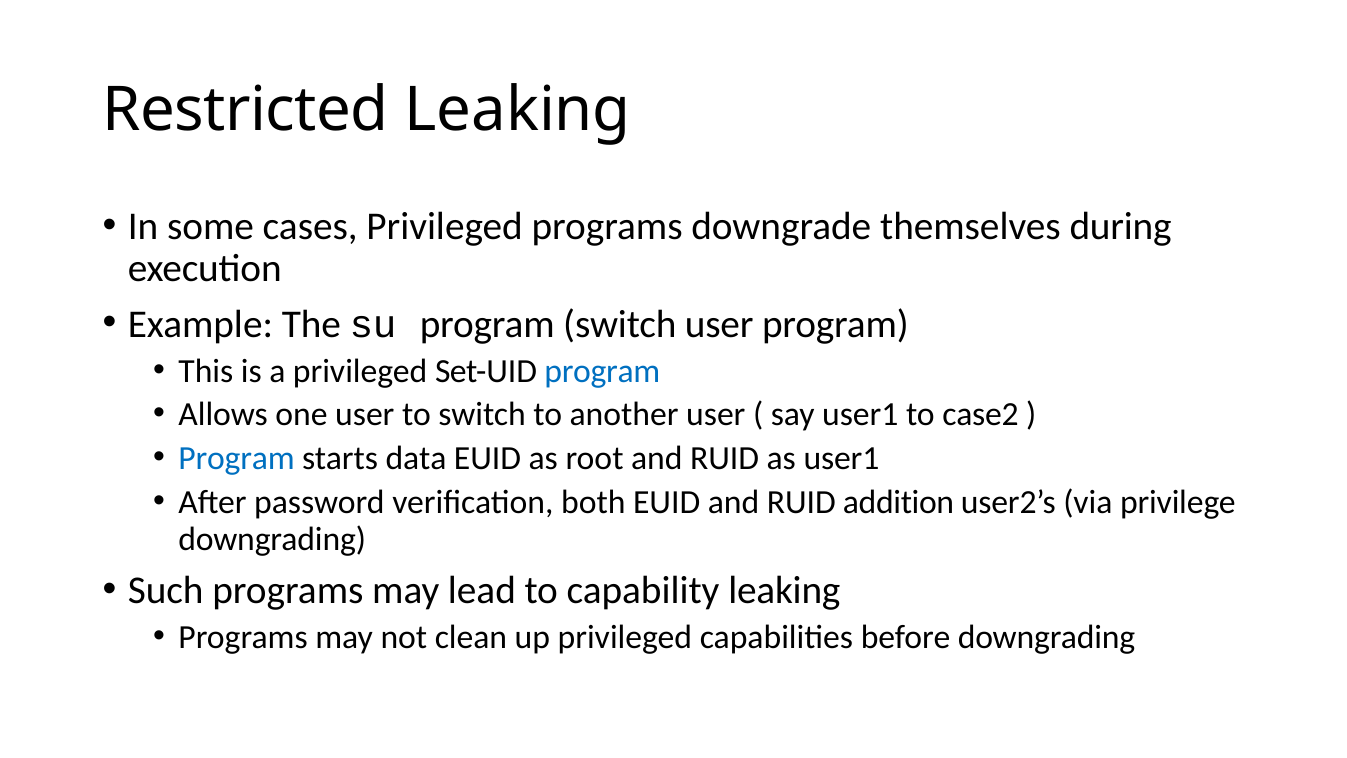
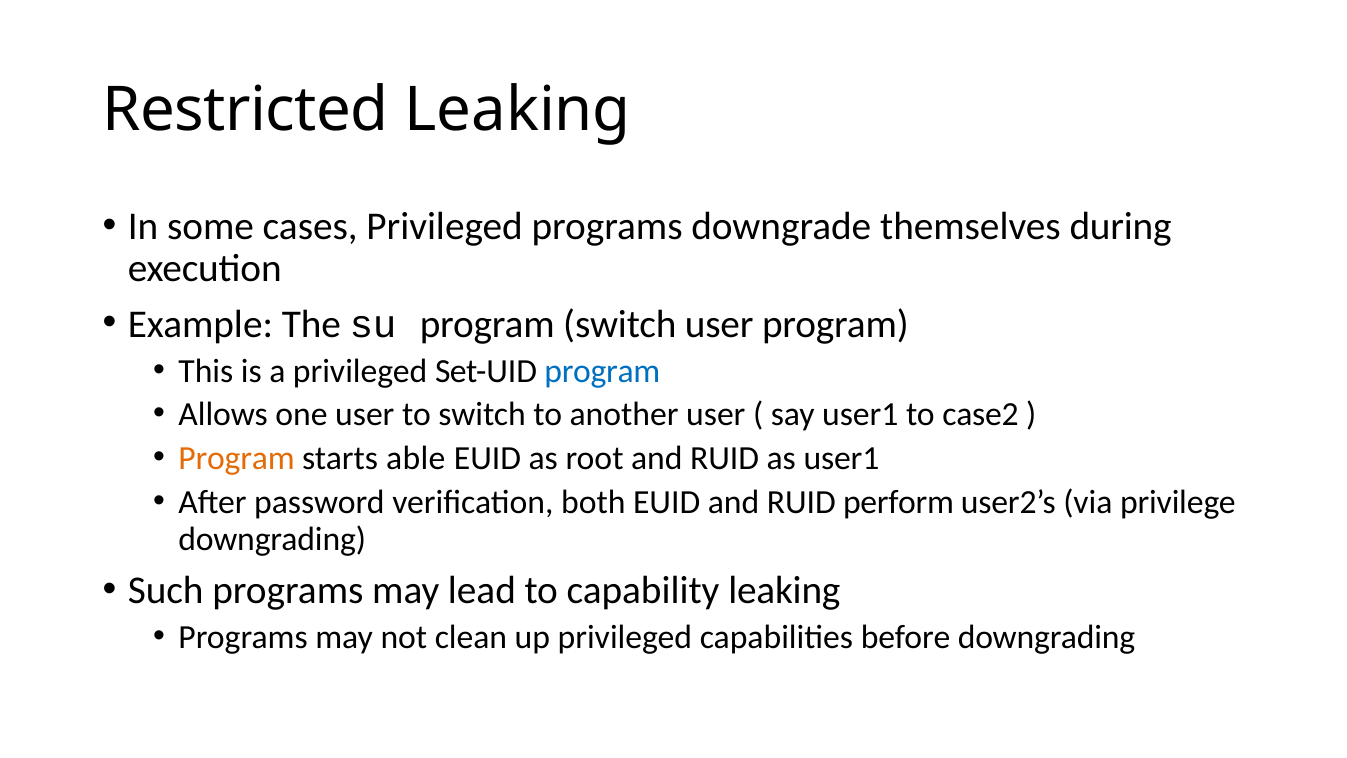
Program colour: blue -> orange (237, 458)
data: data -> able (416, 458)
addition: addition -> perform (899, 502)
